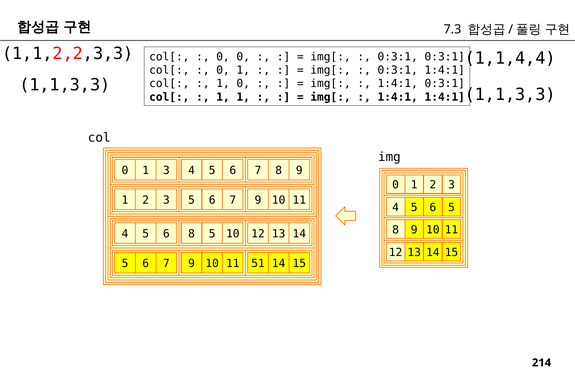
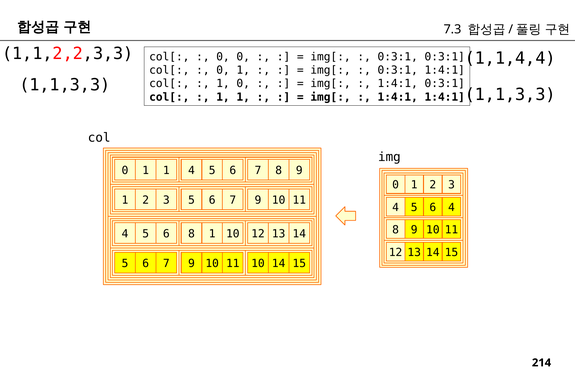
0 1 3: 3 -> 1 (166, 170)
6 5: 5 -> 4 (451, 207)
8 5: 5 -> 1 (212, 234)
11 51: 51 -> 10 (258, 263)
